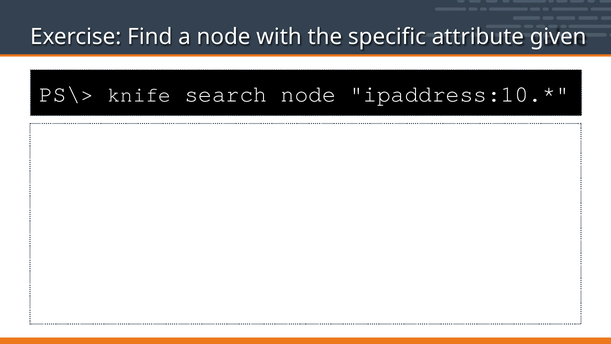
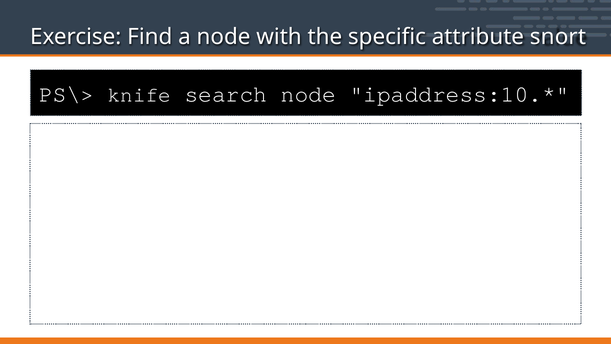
given: given -> snort (558, 37)
